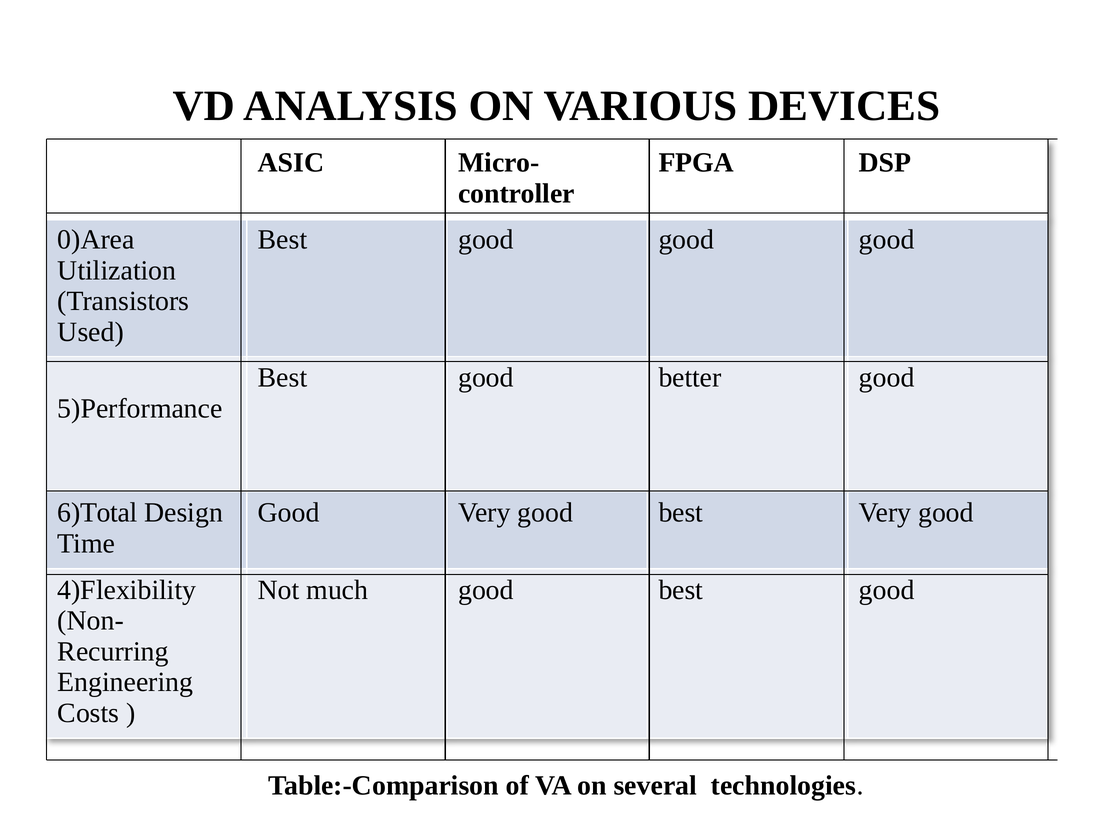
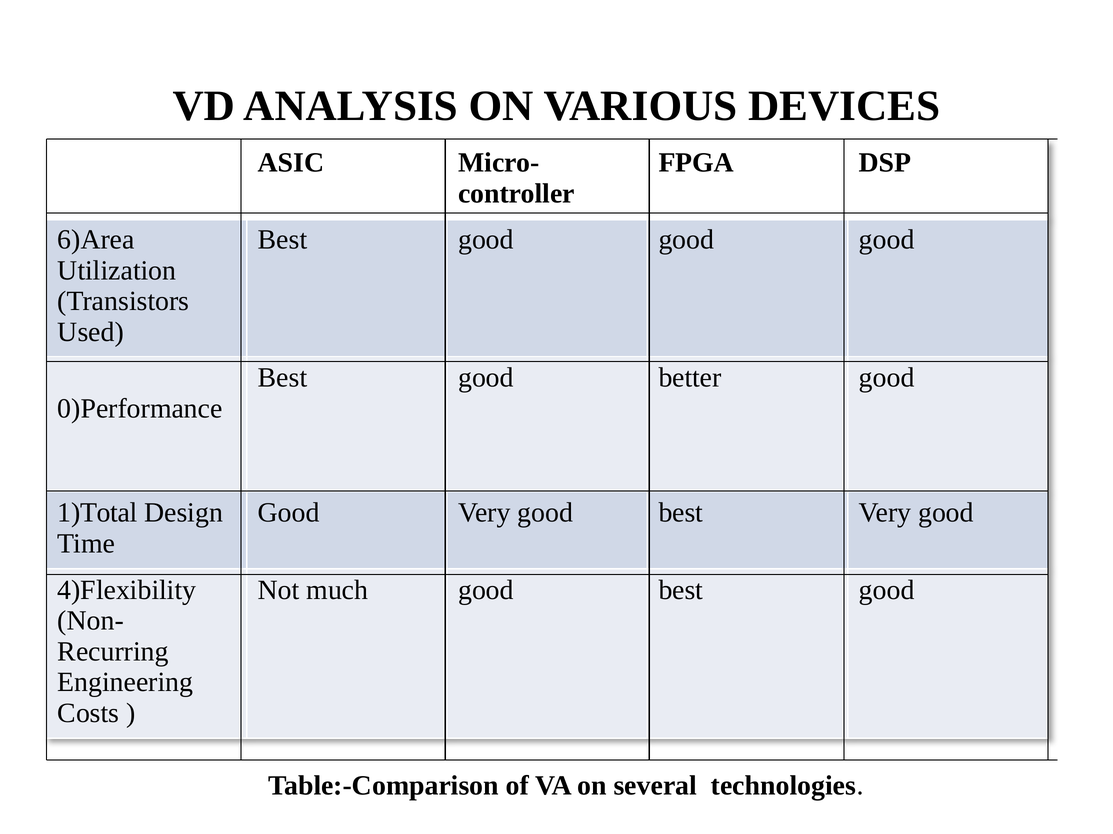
0)Area: 0)Area -> 6)Area (96, 240)
5)Performance: 5)Performance -> 0)Performance (140, 409)
6)Total: 6)Total -> 1)Total (98, 513)
